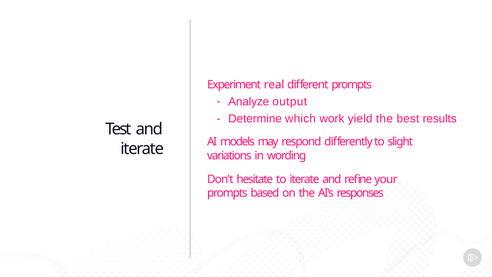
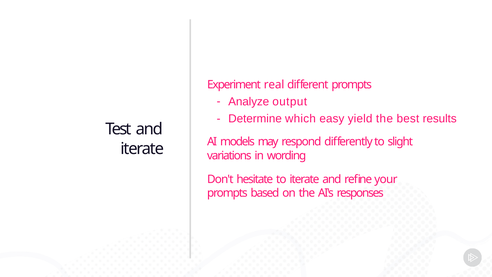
work: work -> easy (332, 119)
